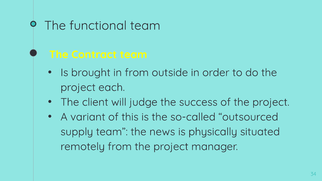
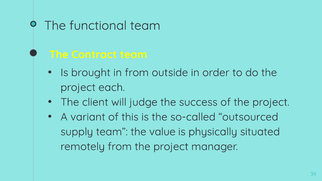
news: news -> value (162, 132)
